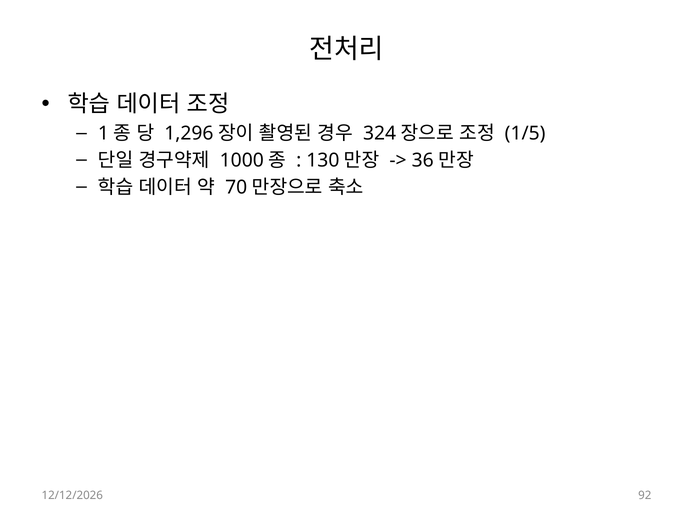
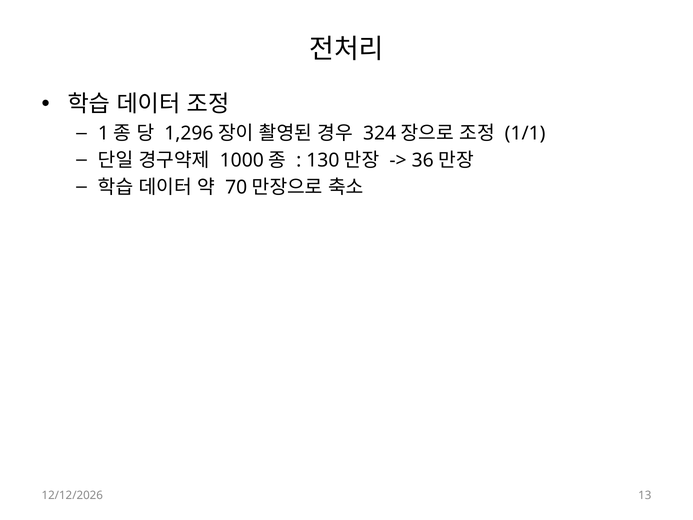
1/5: 1/5 -> 1/1 (525, 133)
92: 92 -> 13 (645, 495)
